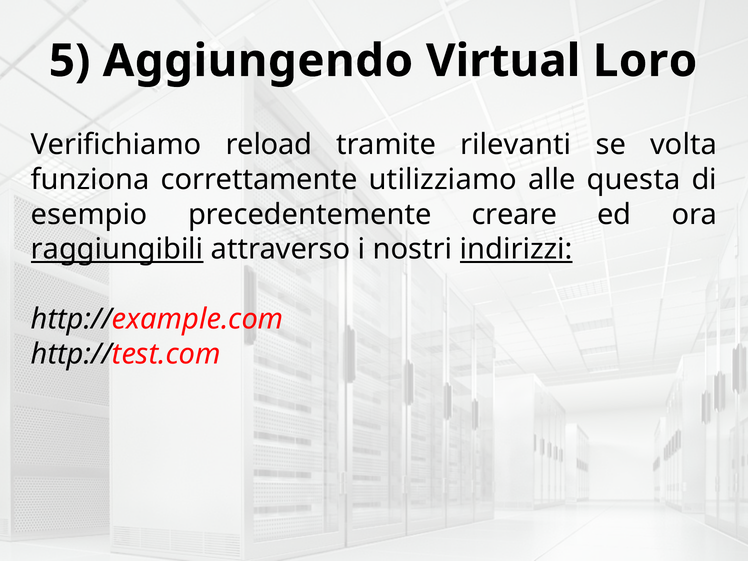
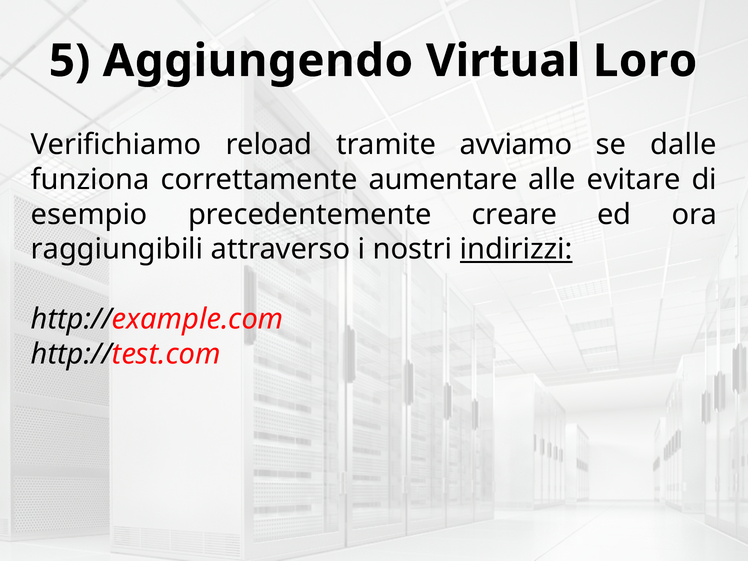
rilevanti: rilevanti -> avviamo (516, 145)
volta: volta -> dalle (683, 145)
utilizziamo: utilizziamo -> aumentare (443, 180)
questa: questa -> evitare (634, 180)
raggiungibili underline: present -> none (117, 249)
